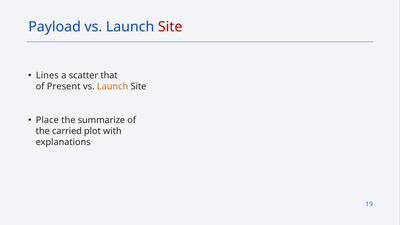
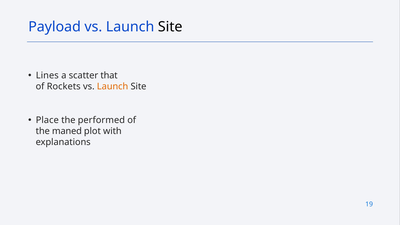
Site colour: red -> black (170, 27)
Present: Present -> Rockets (64, 86)
summarize: summarize -> performed (101, 120)
carried: carried -> maned (67, 131)
